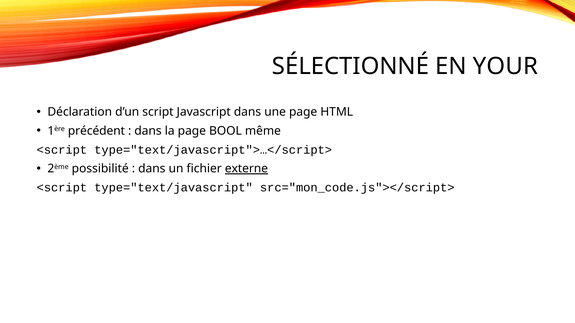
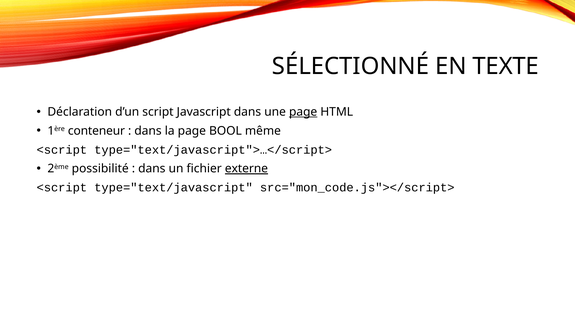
YOUR: YOUR -> TEXTE (506, 66)
page underline: none -> present (303, 112)
précédent: précédent -> conteneur (96, 131)
